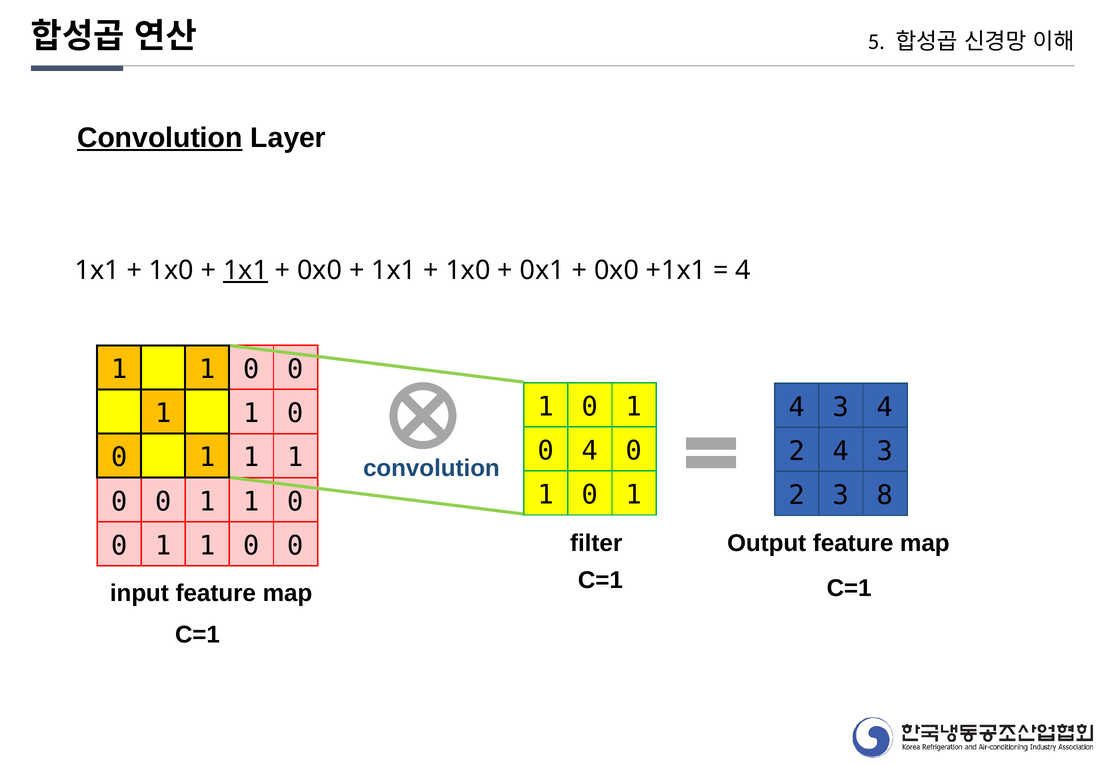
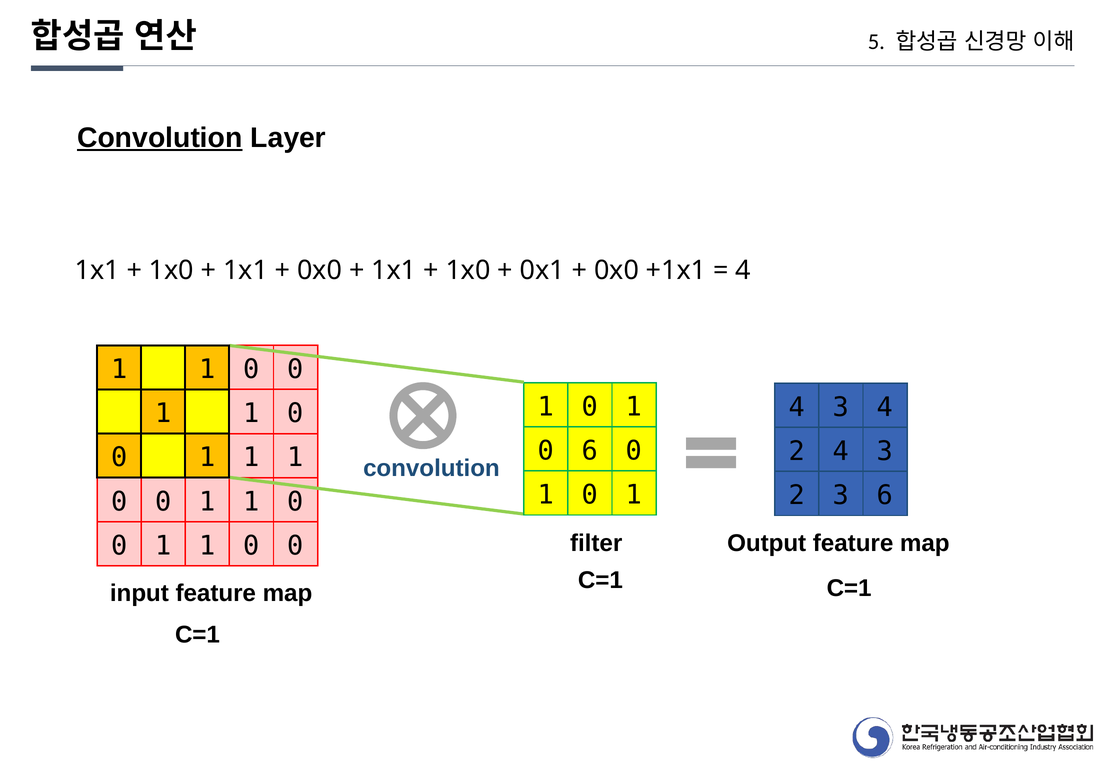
1x1 underline: present -> none (245, 270)
0 4: 4 -> 6 (590, 451)
3 8: 8 -> 6 (885, 495)
